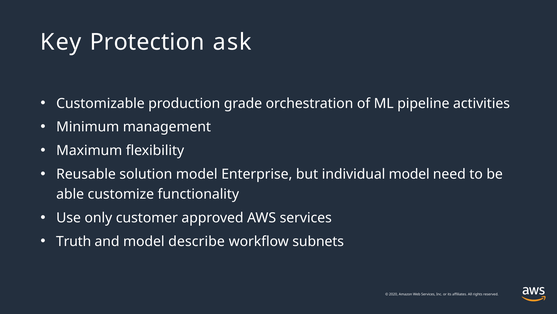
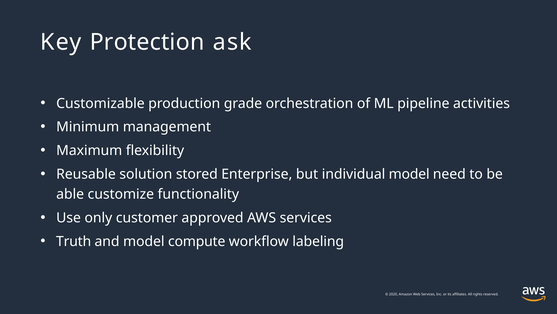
solution model: model -> stored (197, 174)
describe: describe -> compute (197, 241)
subnets: subnets -> labeling (318, 241)
